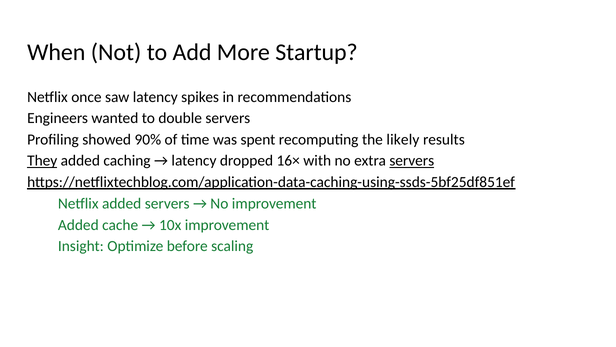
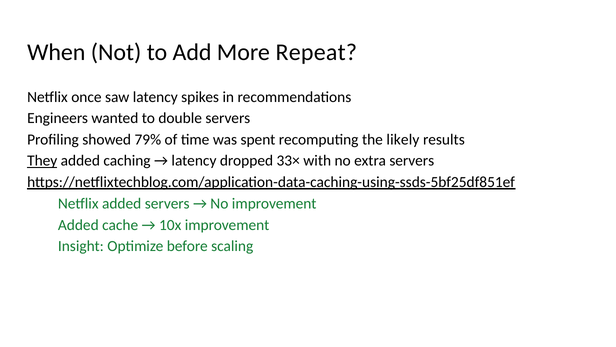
Startup: Startup -> Repeat (316, 52)
90%: 90% -> 79% (148, 139)
16×: 16× -> 33× (288, 161)
servers underline: present -> none (412, 161)
